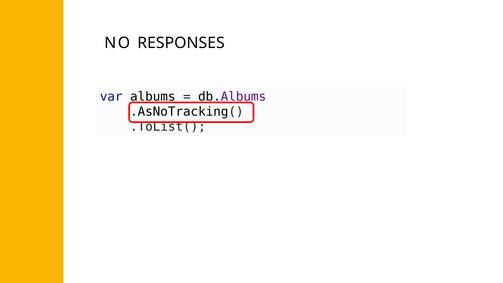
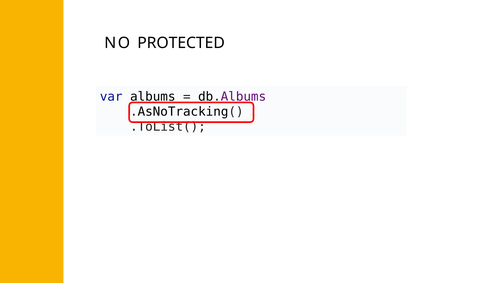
RESPONSES: RESPONSES -> PROTECTED (181, 43)
